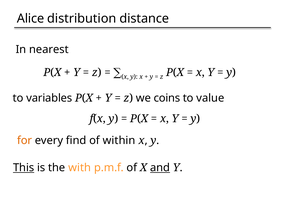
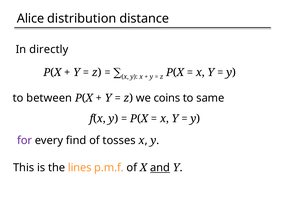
nearest: nearest -> directly (49, 49)
variables: variables -> between (49, 98)
value: value -> same (210, 98)
for colour: orange -> purple (25, 140)
within: within -> tosses (119, 140)
This underline: present -> none (24, 168)
with: with -> lines (80, 168)
